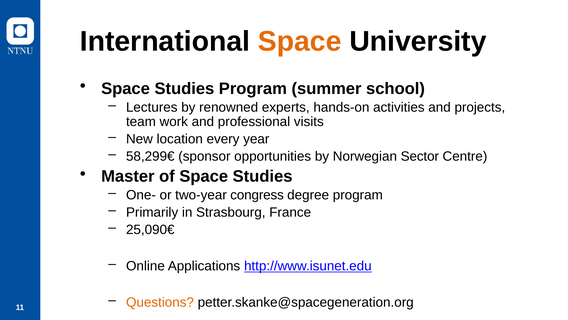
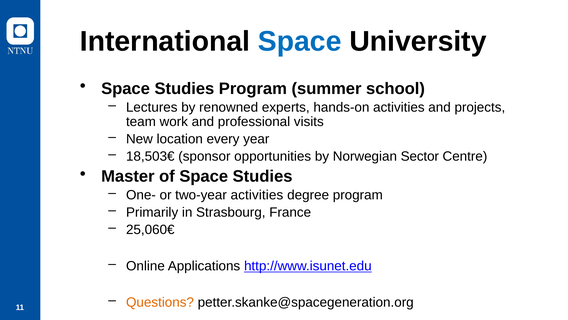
Space colour: orange -> blue (300, 41)
58,299€: 58,299€ -> 18,503€ (150, 156)
two-year congress: congress -> activities (257, 195)
25,090€: 25,090€ -> 25,060€ (150, 229)
